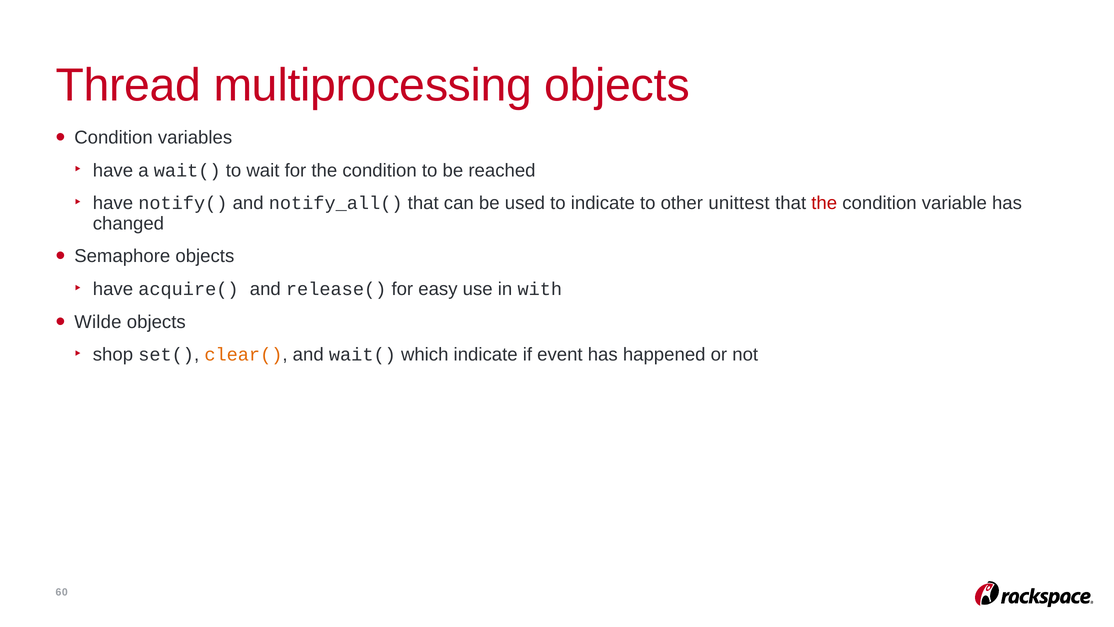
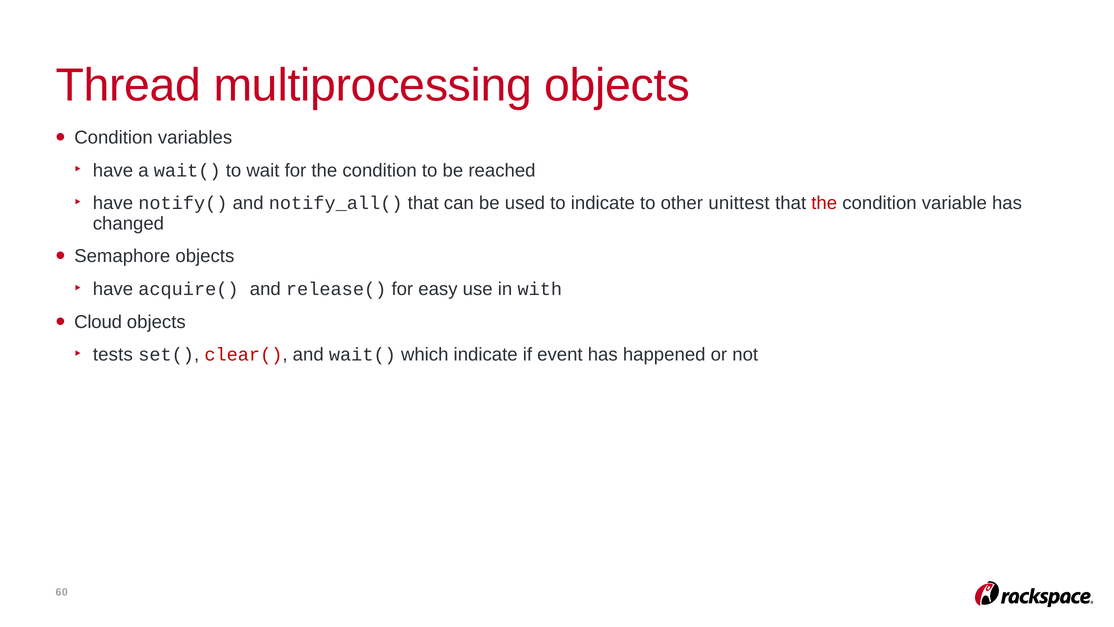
Wilde: Wilde -> Cloud (98, 322)
shop: shop -> tests (113, 355)
clear( colour: orange -> red (243, 355)
